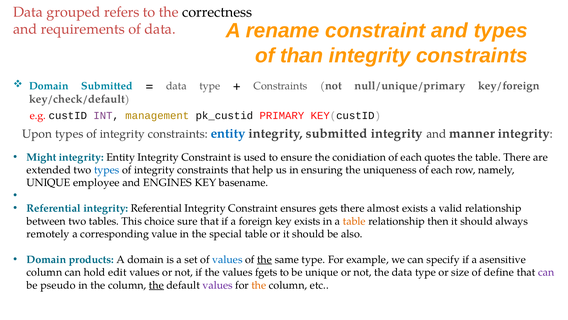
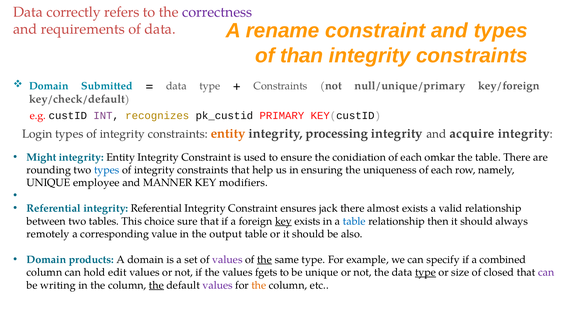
grouped: grouped -> correctly (74, 12)
correctness colour: black -> purple (217, 12)
management: management -> recognizes (157, 116)
Upon: Upon -> Login (37, 134)
entity colour: blue -> orange (228, 133)
integrity submitted: submitted -> processing (337, 133)
manner: manner -> acquire (472, 133)
quotes: quotes -> omkar (440, 157)
extended: extended -> rounding (49, 170)
ENGINES: ENGINES -> MANNER (168, 182)
basename: basename -> modifiers (243, 182)
gets: gets -> jack (328, 208)
key underline: none -> present (283, 221)
table colour: orange -> blue (354, 221)
special: special -> output (226, 234)
values colour: blue -> purple (227, 259)
asensitive: asensitive -> combined (503, 259)
type underline: none -> present (426, 272)
define: define -> closed (499, 272)
pseudo: pseudo -> writing (58, 285)
